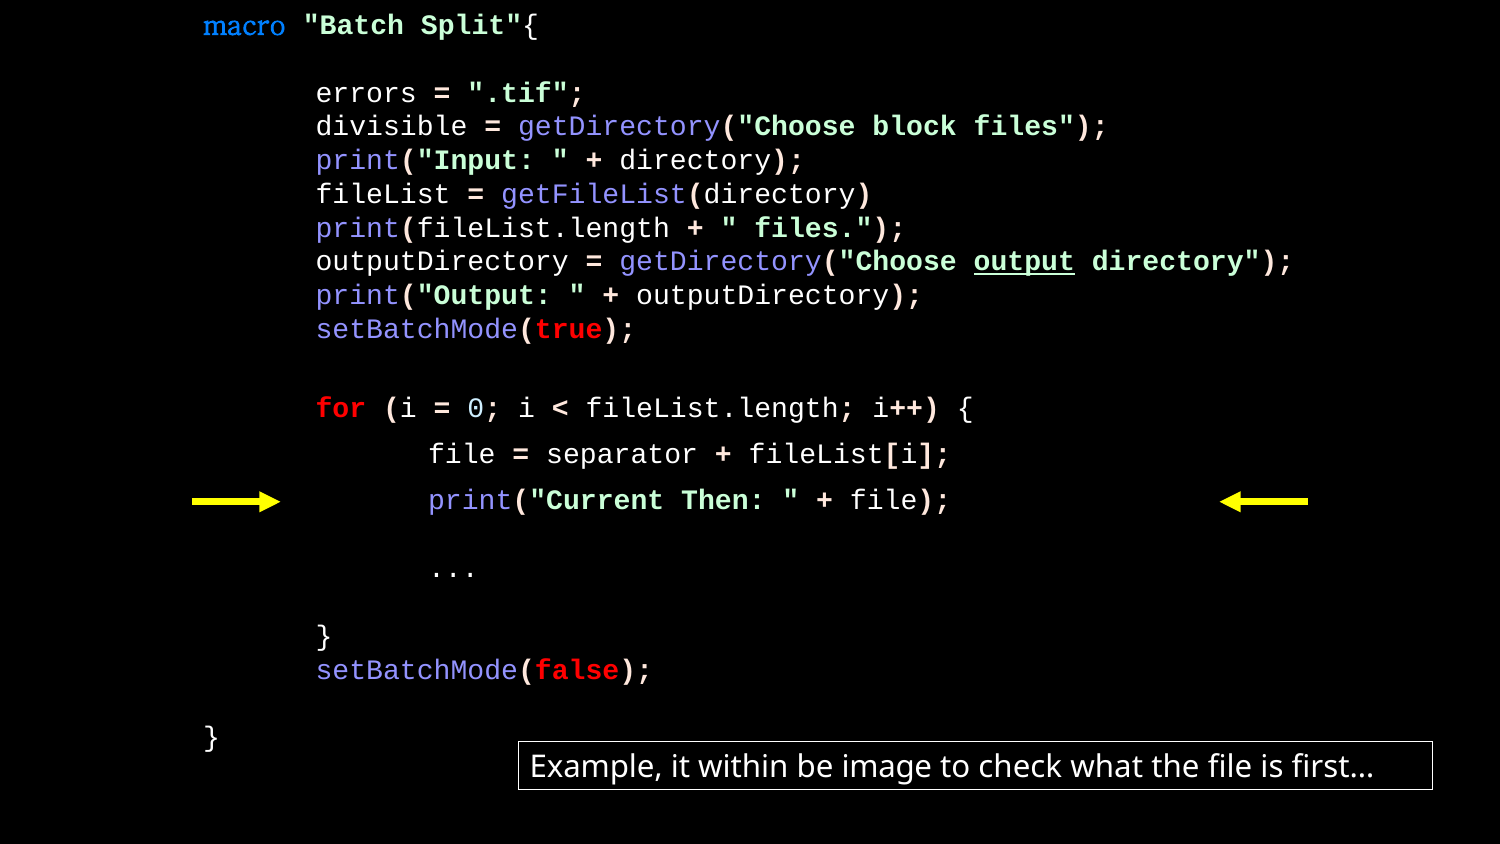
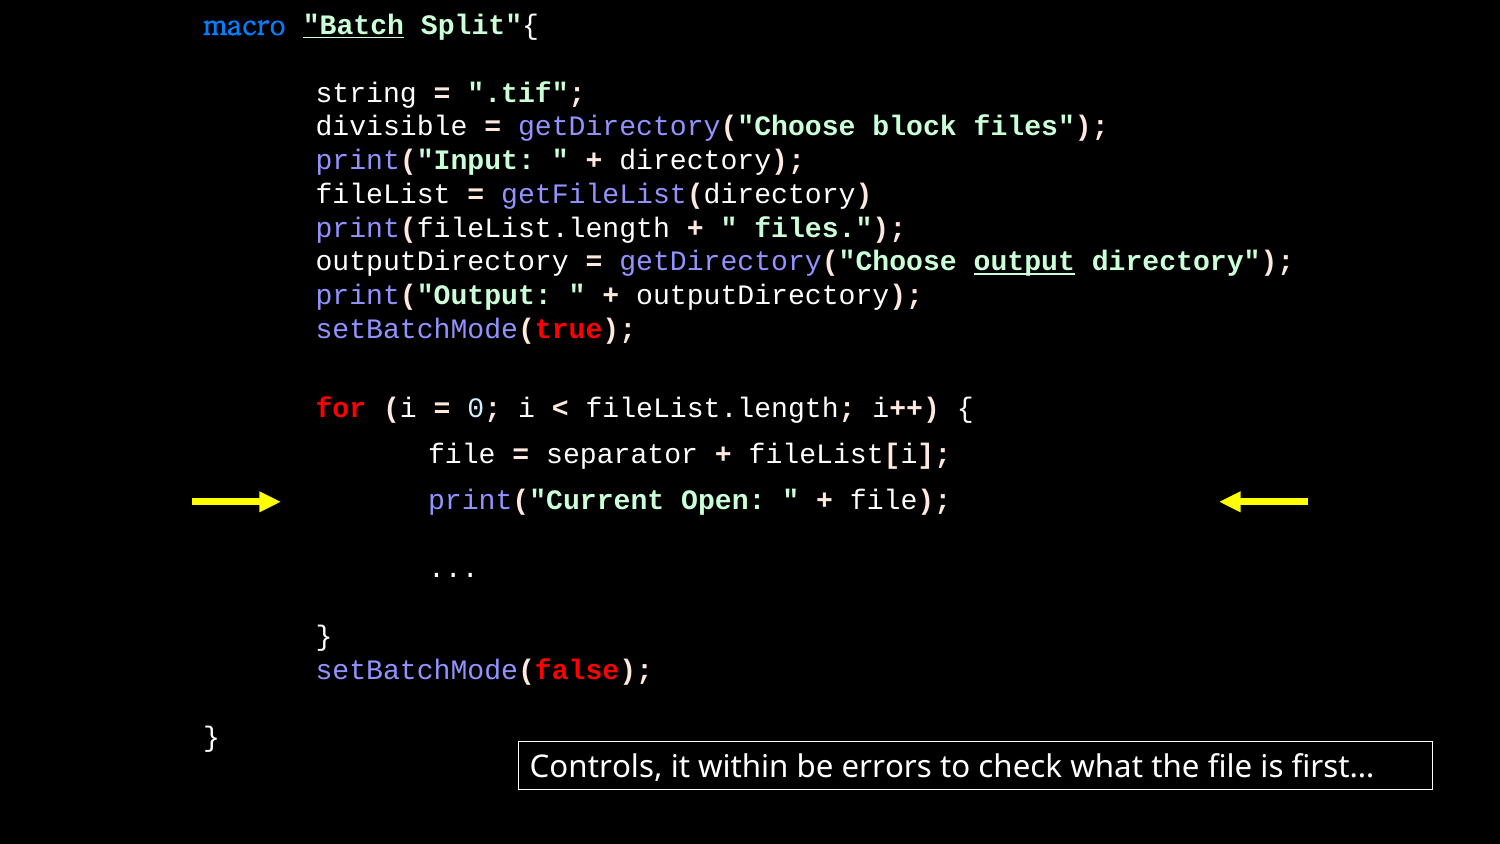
Batch underline: none -> present (353, 25)
errors: errors -> string (366, 93)
Then: Then -> Open (723, 500)
Example: Example -> Controls (596, 767)
image: image -> errors (887, 767)
